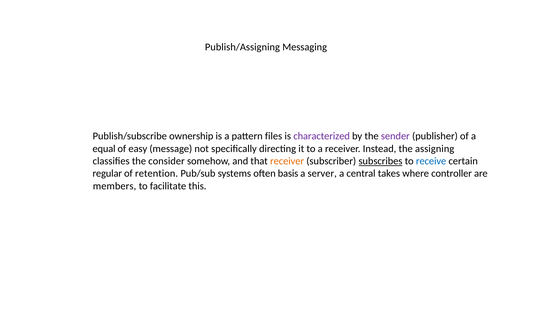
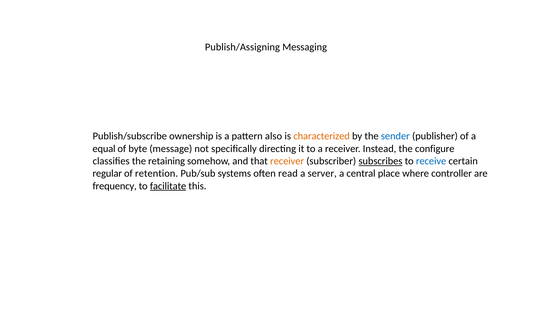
files: files -> also (274, 136)
characterized colour: purple -> orange (322, 136)
sender colour: purple -> blue (395, 136)
easy: easy -> byte (138, 149)
assigning: assigning -> configure (435, 149)
consider: consider -> retaining (167, 161)
basis: basis -> read (288, 174)
takes: takes -> place (389, 174)
members: members -> frequency (115, 186)
facilitate underline: none -> present (168, 186)
